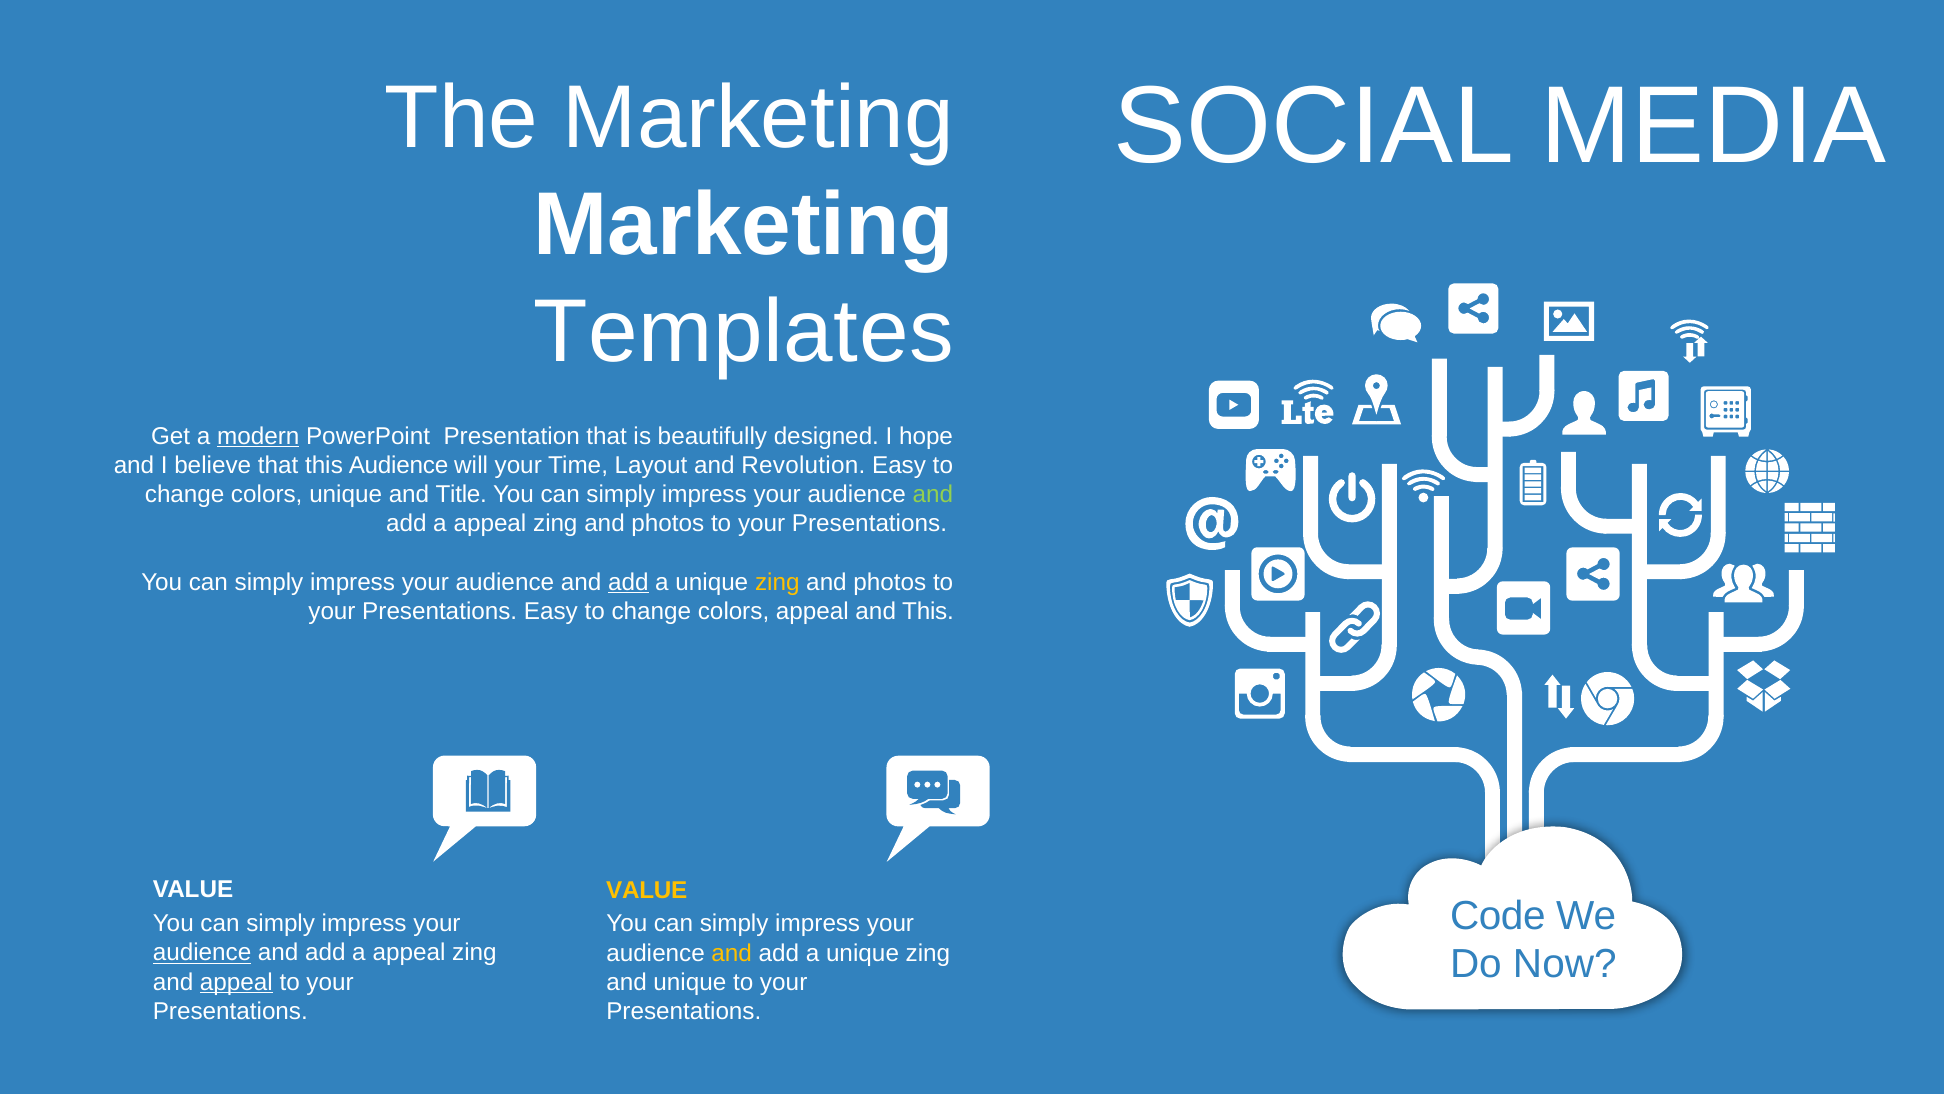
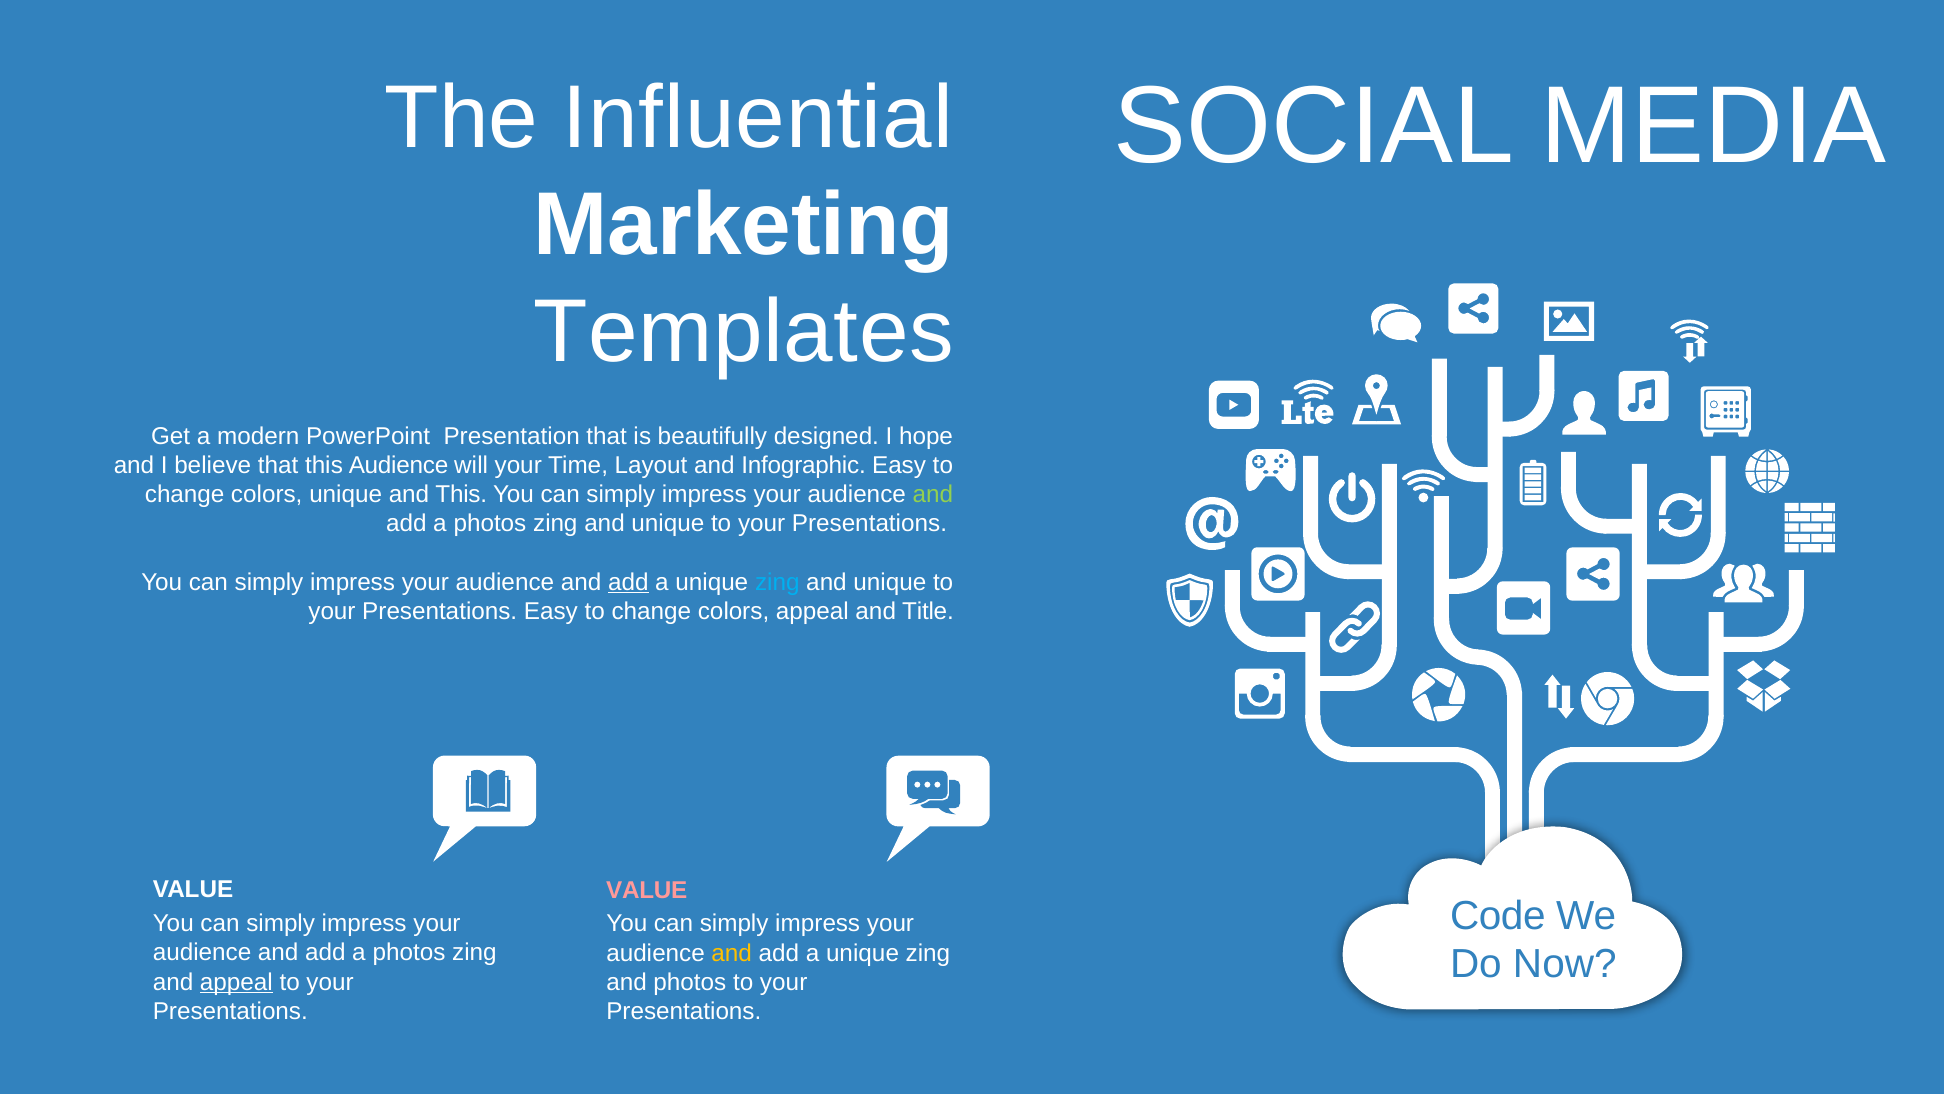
The Marketing: Marketing -> Influential (758, 118)
modern underline: present -> none (258, 436)
Revolution: Revolution -> Infographic (804, 465)
and Title: Title -> This (461, 494)
appeal: appeal -> photos (490, 524)
photos: photos -> unique (668, 524)
zing colour: yellow -> light blue (777, 582)
photos: photos -> unique (890, 582)
and This: This -> Title (928, 611)
VALUE colour: yellow -> pink (647, 890)
audience underline: present -> none (202, 953)
appeal: appeal -> photos (409, 953)
and unique: unique -> photos (690, 982)
